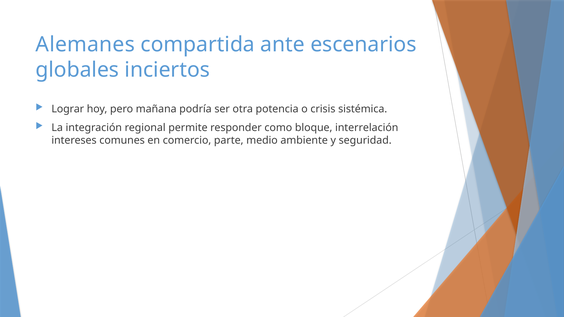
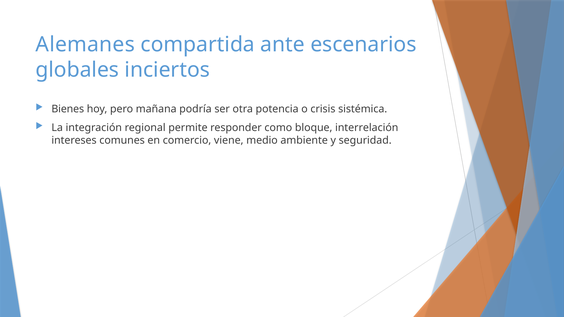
Lograr: Lograr -> Bienes (68, 109)
parte: parte -> viene (229, 140)
